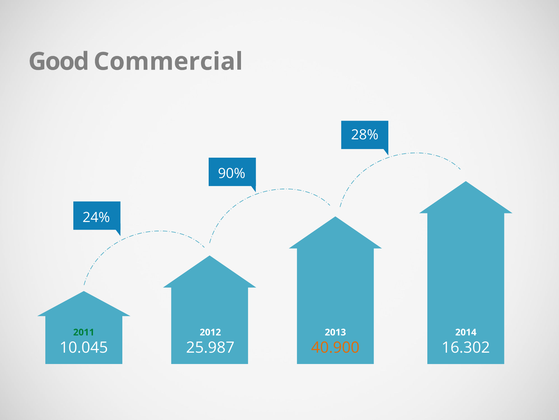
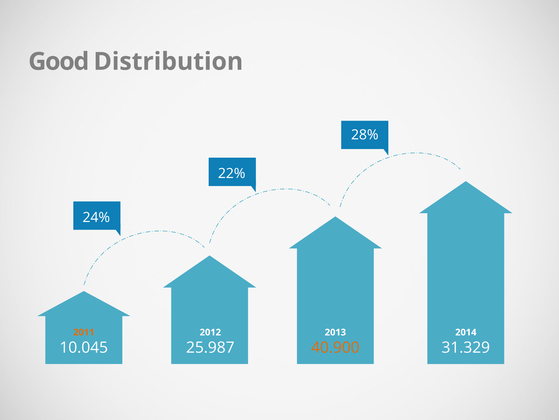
Commercial: Commercial -> Distribution (168, 61)
90%: 90% -> 22% (232, 173)
2011 colour: green -> orange (84, 332)
16.302: 16.302 -> 31.329 (466, 347)
